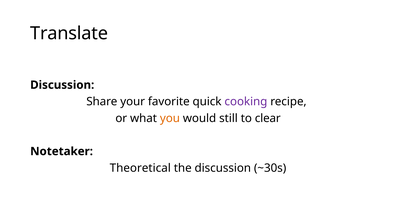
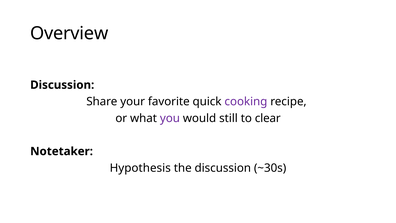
Translate: Translate -> Overview (69, 33)
you colour: orange -> purple (170, 118)
Theoretical: Theoretical -> Hypothesis (140, 168)
